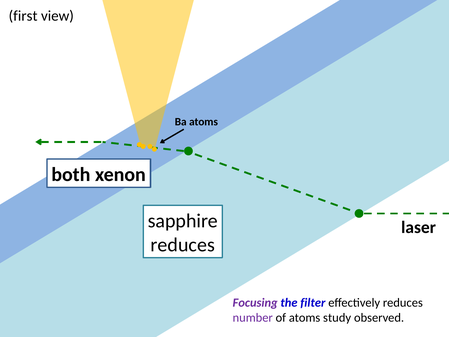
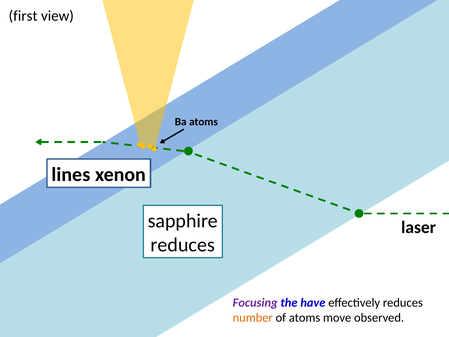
both: both -> lines (71, 174)
filter: filter -> have (313, 302)
number colour: purple -> orange (253, 317)
study: study -> move (337, 317)
